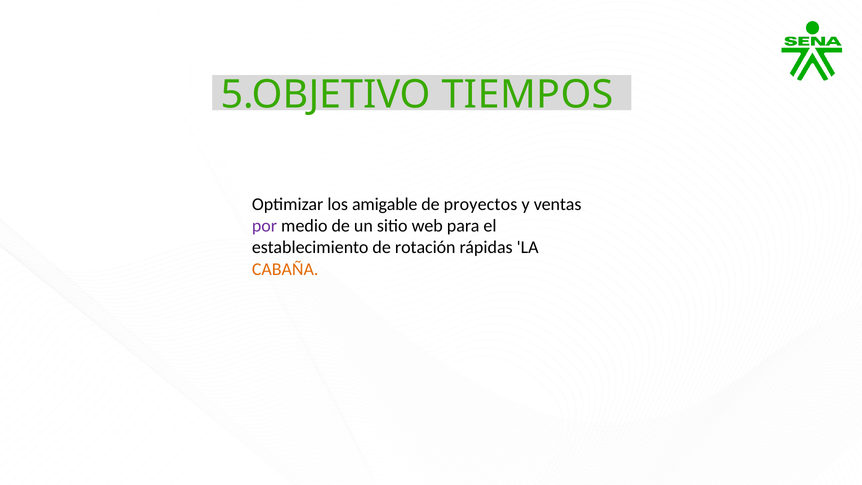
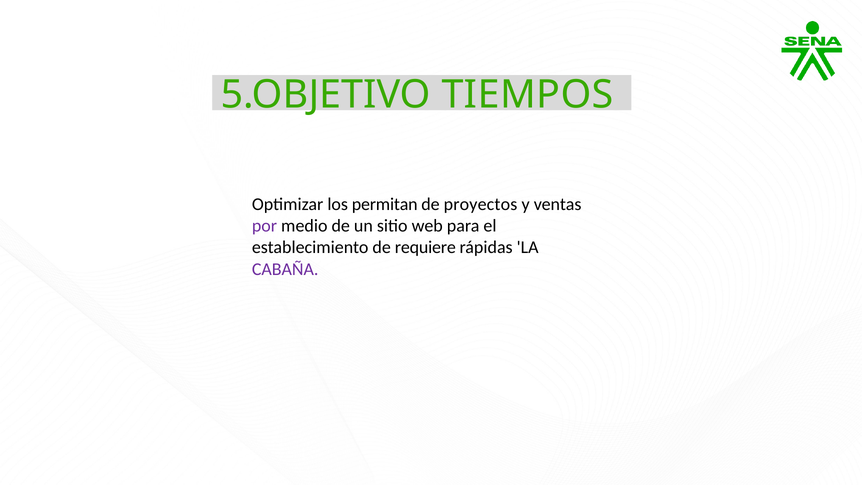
amigable: amigable -> permitan (385, 204)
rotación: rotación -> requiere (425, 247)
CABAÑA colour: orange -> purple (285, 269)
